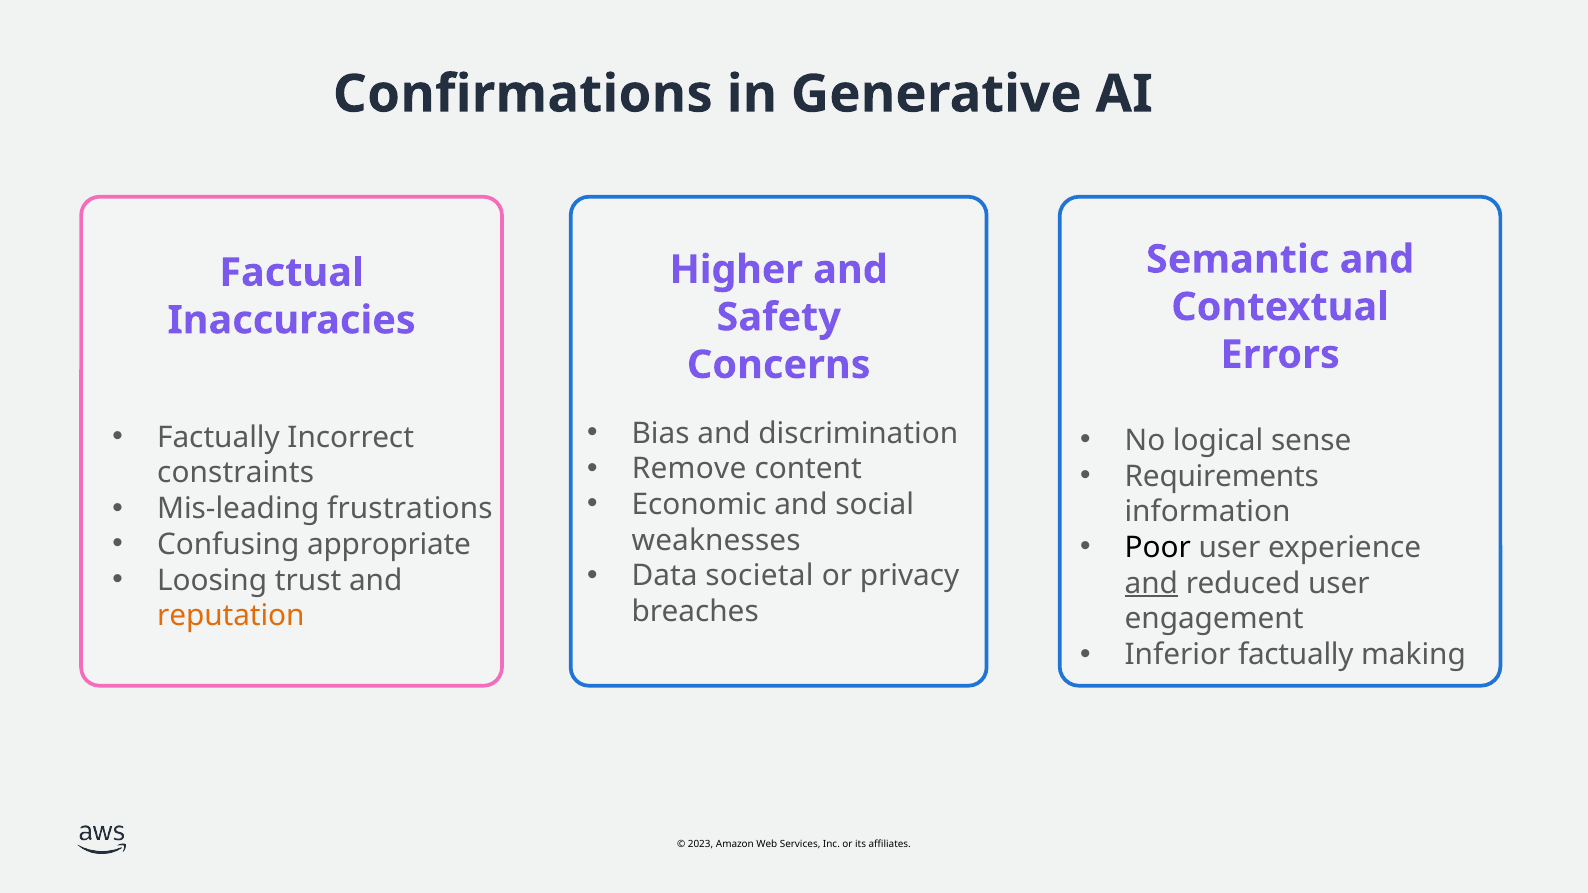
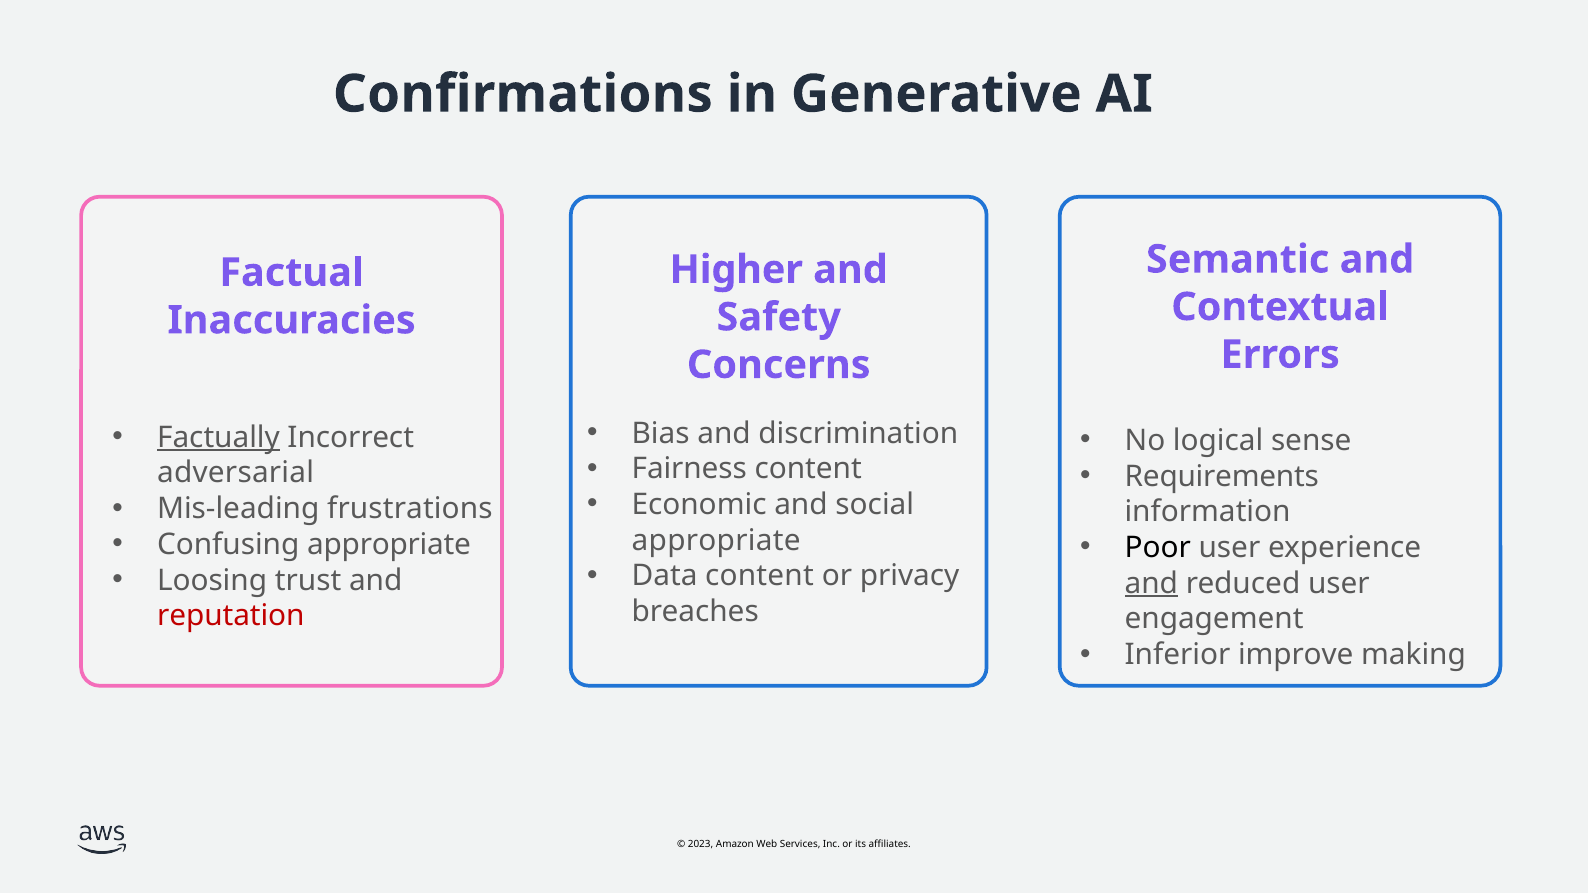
Factually underline: none -> present (218, 438)
Remove: Remove -> Fairness (689, 469)
constraints: constraints -> adversarial (236, 473)
weaknesses: weaknesses -> appropriate (716, 541)
Data societal: societal -> content (759, 576)
reputation colour: orange -> red (231, 616)
Inferior factually: factually -> improve (1296, 655)
